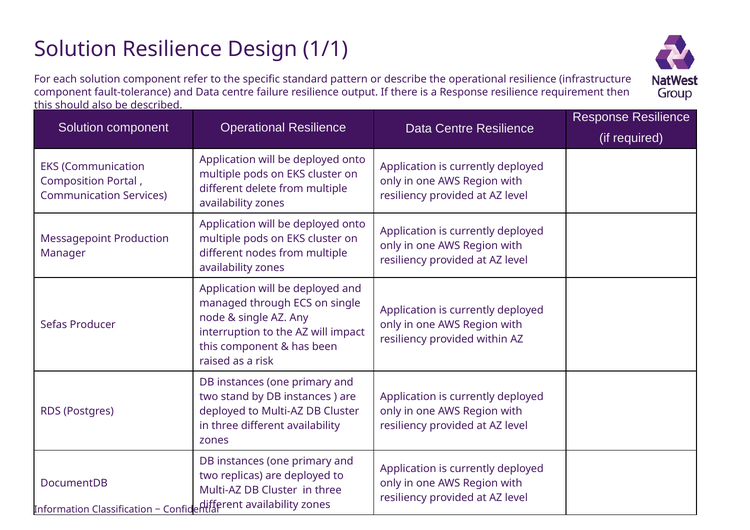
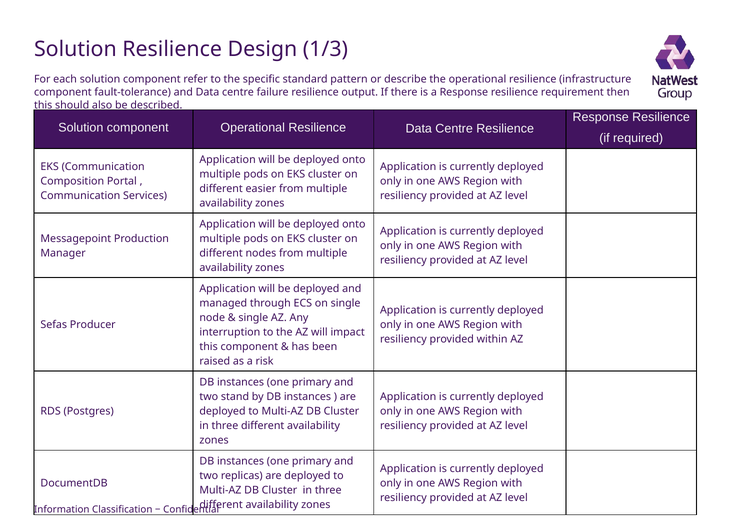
1/1: 1/1 -> 1/3 (325, 49)
delete: delete -> easier (261, 189)
